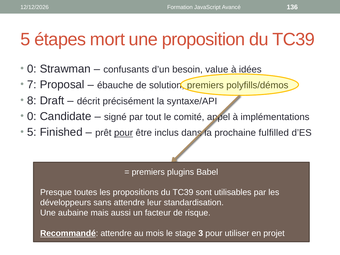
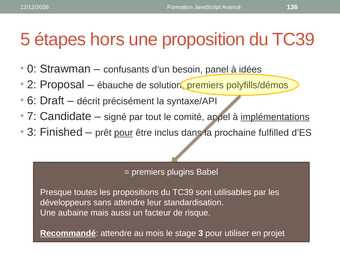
mort: mort -> hors (107, 40)
value: value -> panel (217, 69)
7: 7 -> 2 (32, 85)
8: 8 -> 6 (32, 101)
0: 0 -> 7 (32, 116)
implémentations underline: none -> present (275, 117)
5: 5 -> 3 (32, 132)
